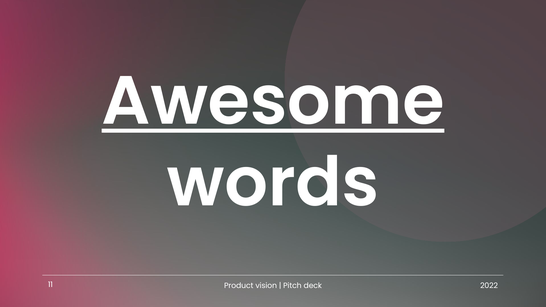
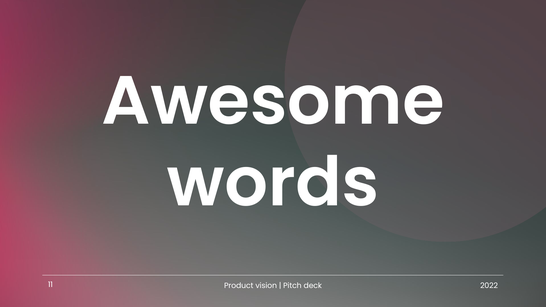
Awesome underline: present -> none (273, 101)
